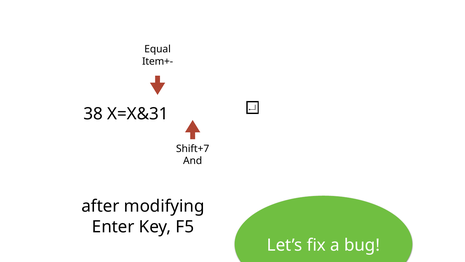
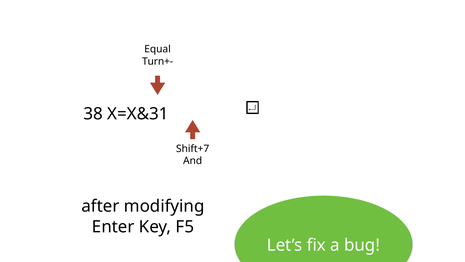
Item+-: Item+- -> Turn+- (158, 61)
